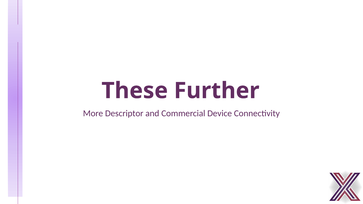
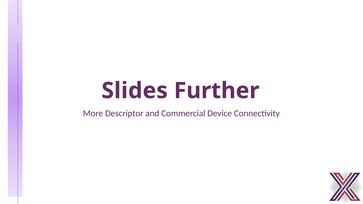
These: These -> Slides (135, 91)
